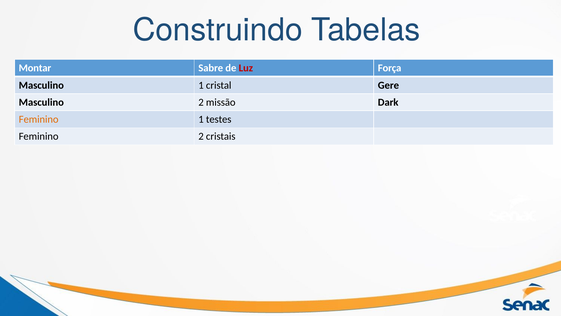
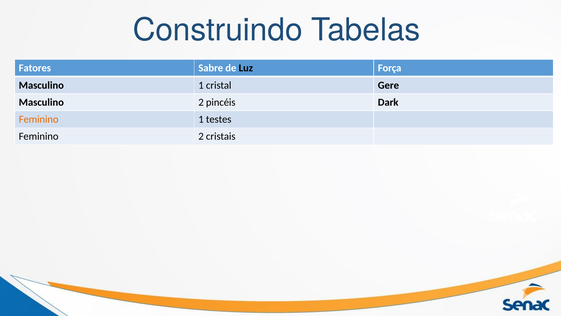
Montar: Montar -> Fatores (35, 68)
Luz colour: red -> black (246, 68)
missão: missão -> pincéis (221, 102)
